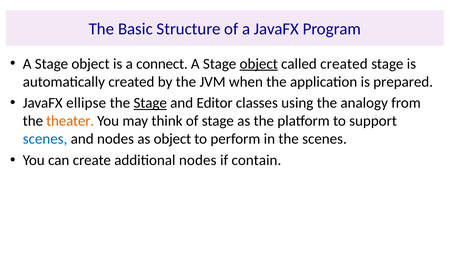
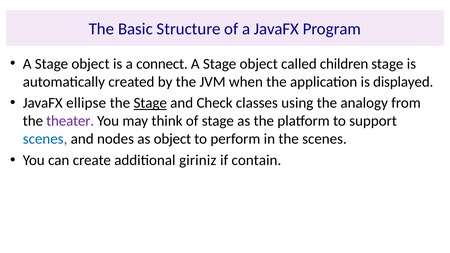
object underline: present -> none (259, 64)
called created: created -> children (344, 64)
prepared: prepared -> displayed (403, 82)
Editor: Editor -> Check (215, 103)
theater colour: orange -> purple (70, 121)
additional nodes: nodes -> giriniz (198, 160)
